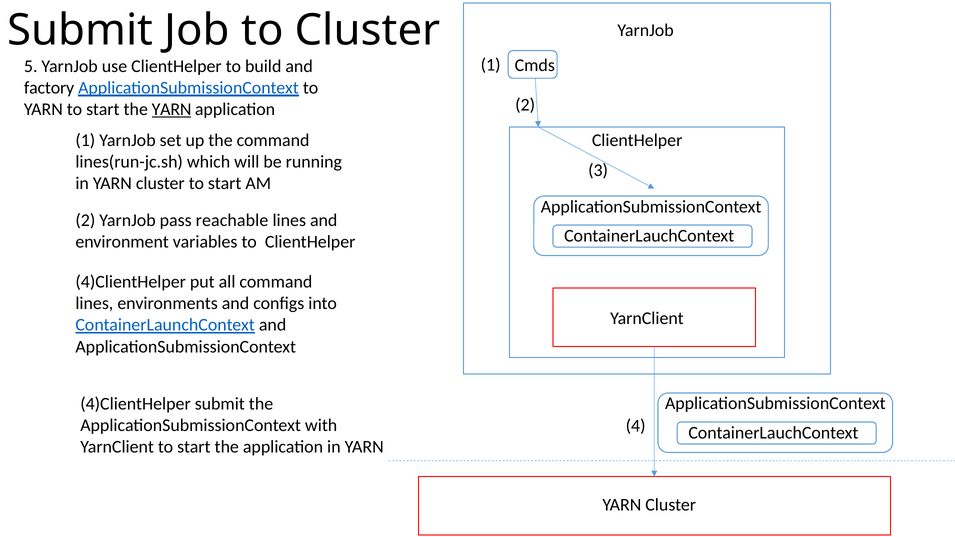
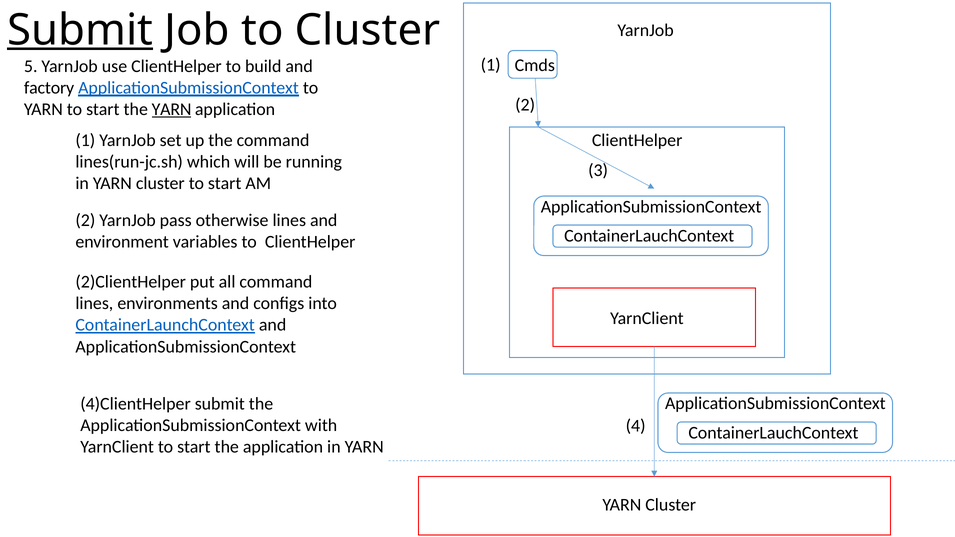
Submit underline: none -> present (80, 30)
reachable: reachable -> otherwise (232, 220)
4)ClientHelper: 4)ClientHelper -> 2)ClientHelper (131, 282)
